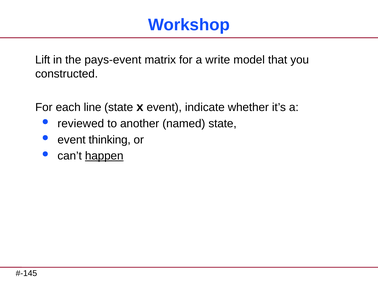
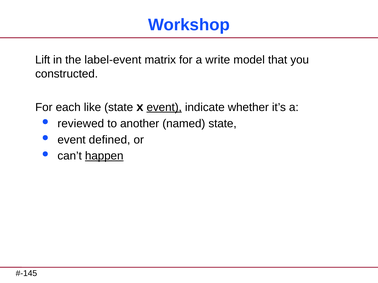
pays-event: pays-event -> label-event (113, 60)
line: line -> like (93, 107)
event underline: none -> present (164, 107)
thinking: thinking -> defined (110, 140)
